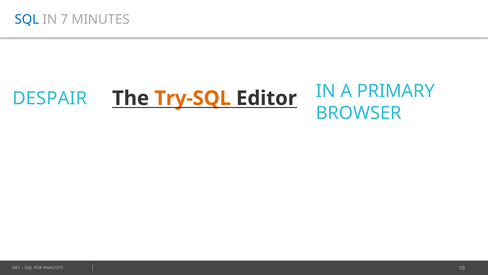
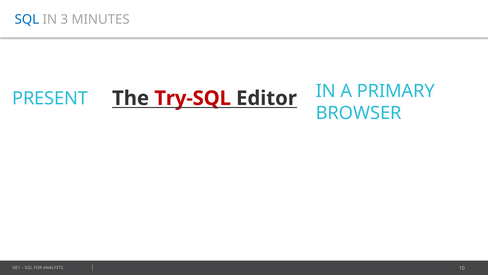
7: 7 -> 3 (64, 20)
DESPAIR: DESPAIR -> PRESENT (50, 98)
Try-SQL colour: orange -> red (193, 98)
